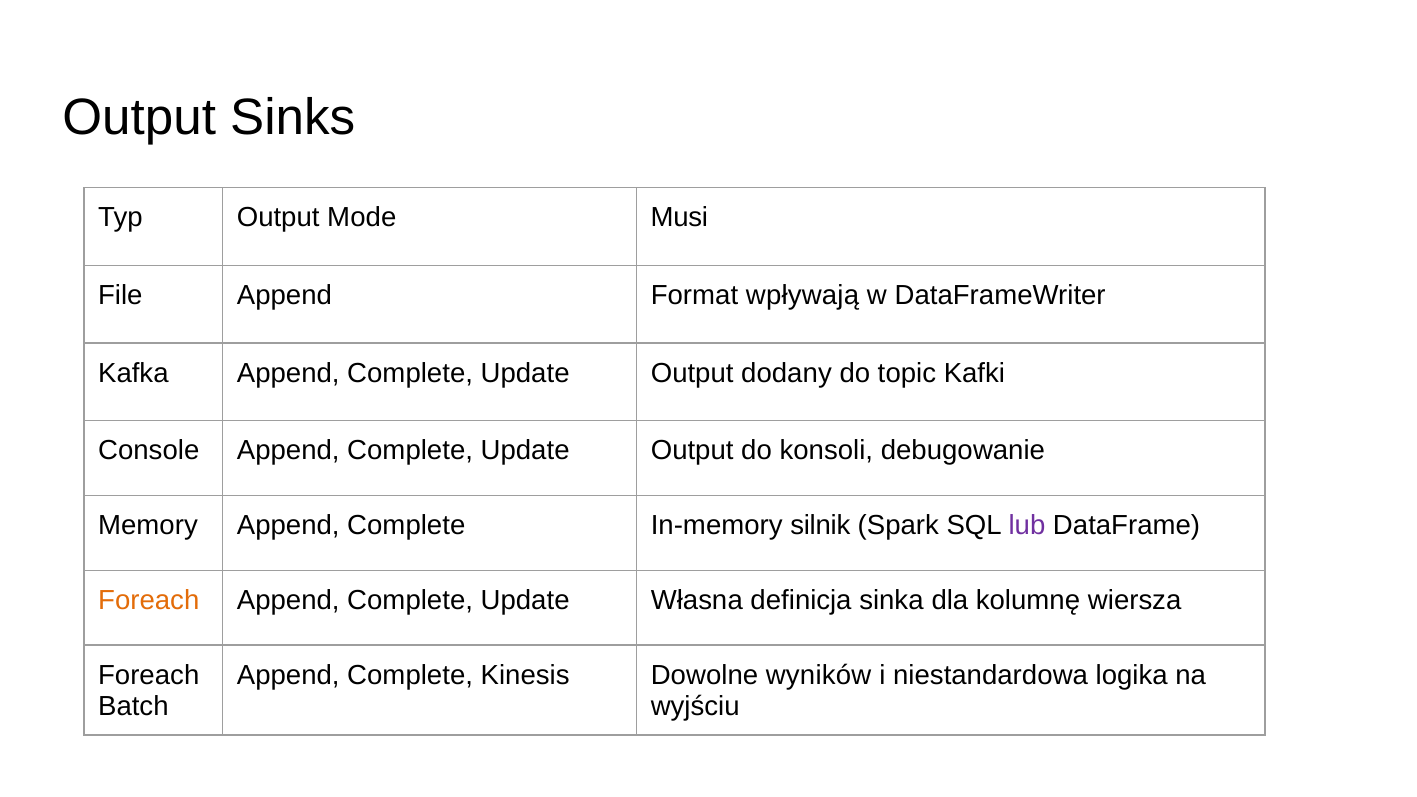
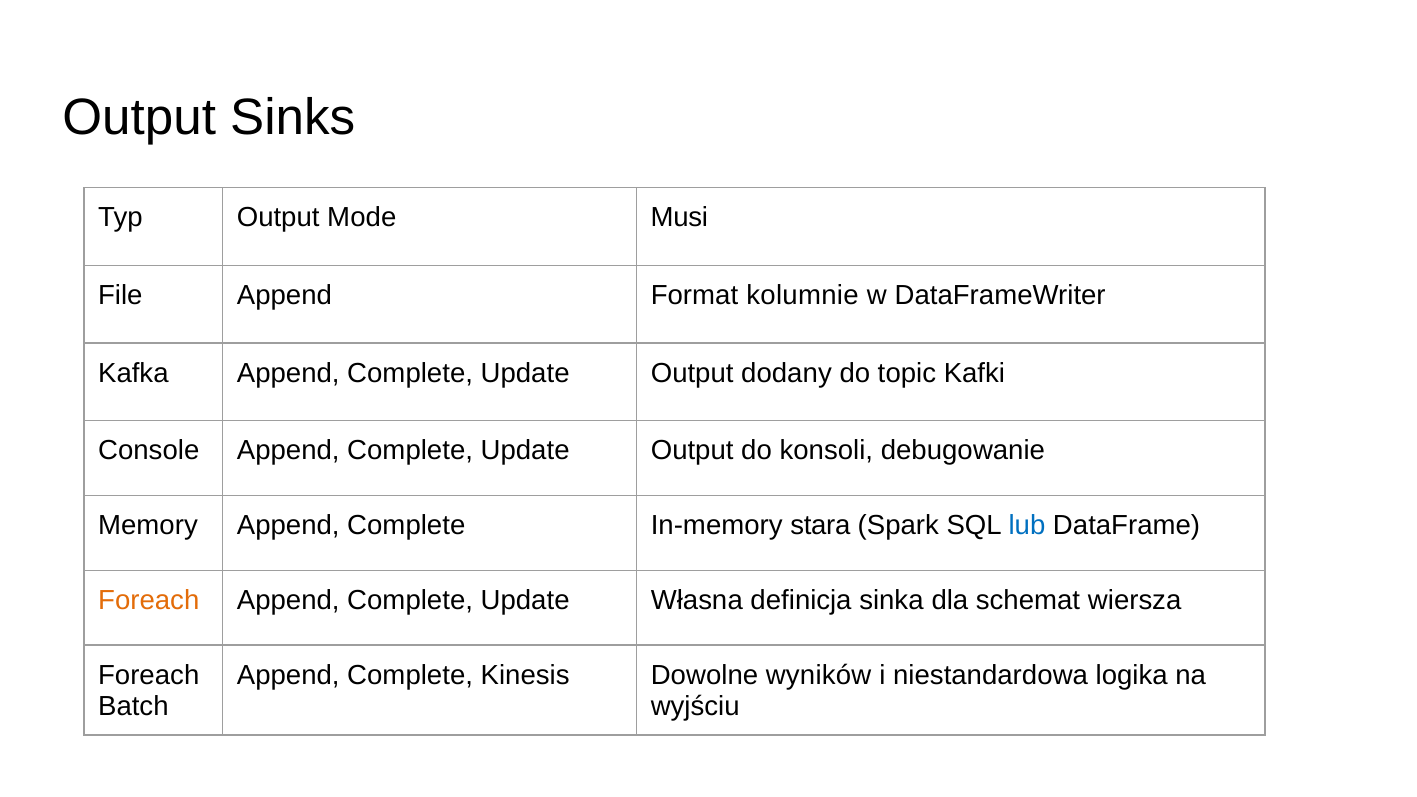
wpływają: wpływają -> kolumnie (802, 296)
silnik: silnik -> stara (820, 526)
lub colour: purple -> blue (1027, 526)
kolumnę: kolumnę -> schemat (1028, 600)
